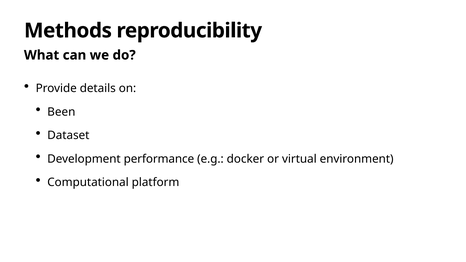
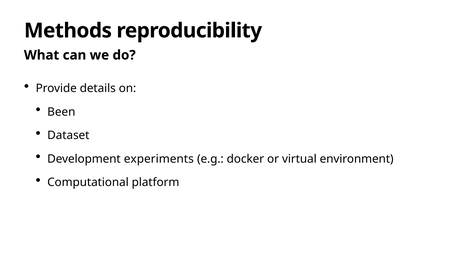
performance: performance -> experiments (159, 159)
